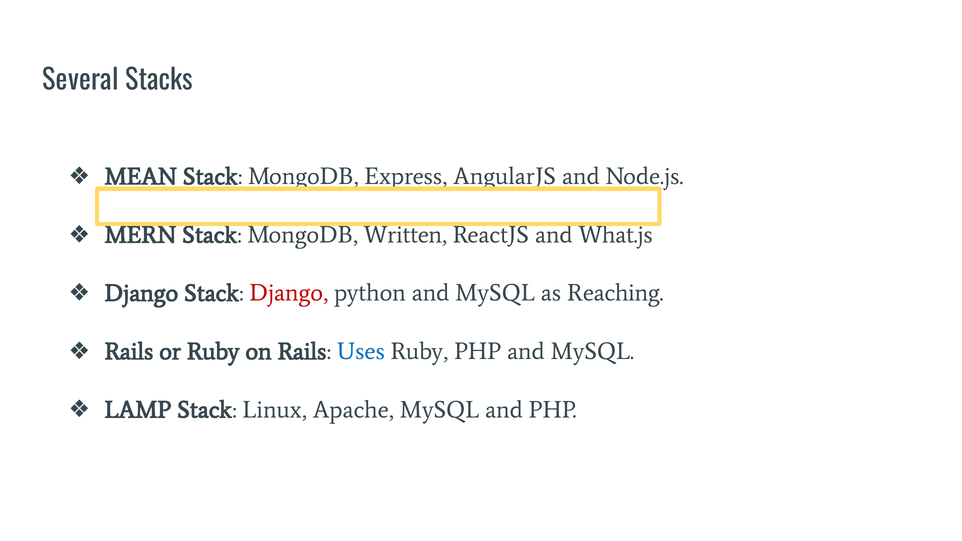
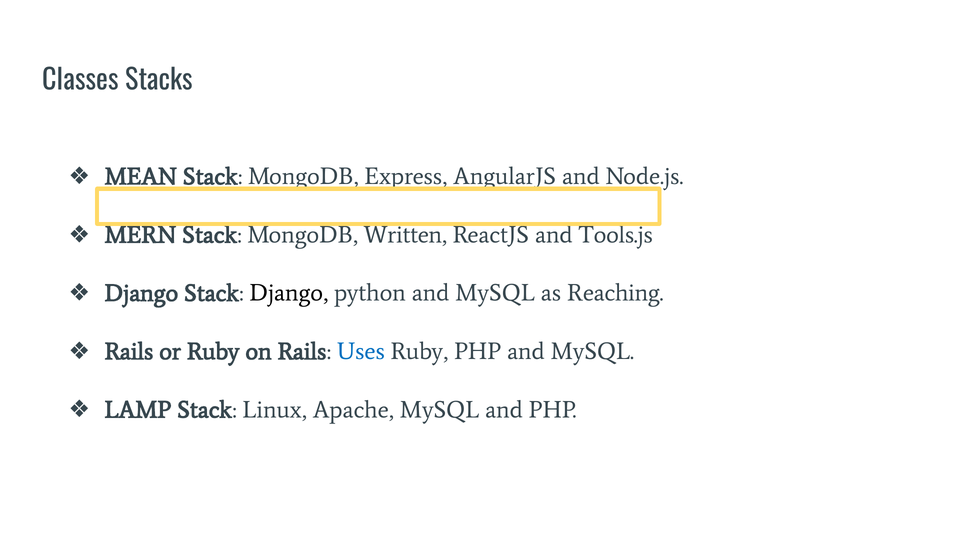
Several: Several -> Classes (81, 81)
What.js: What.js -> Tools.js (616, 235)
Django colour: red -> black (289, 293)
